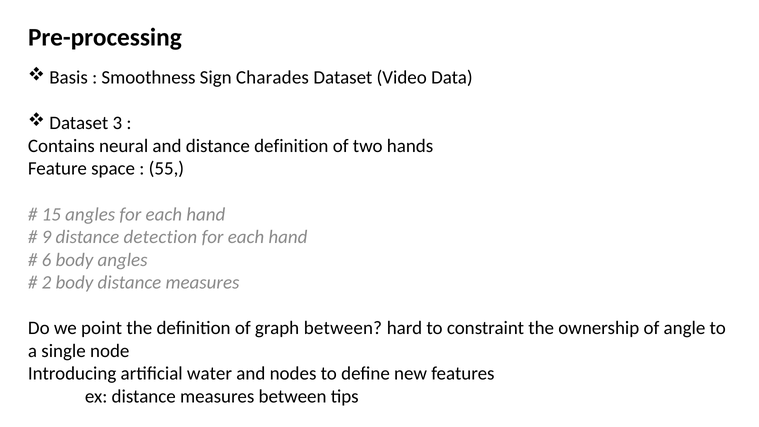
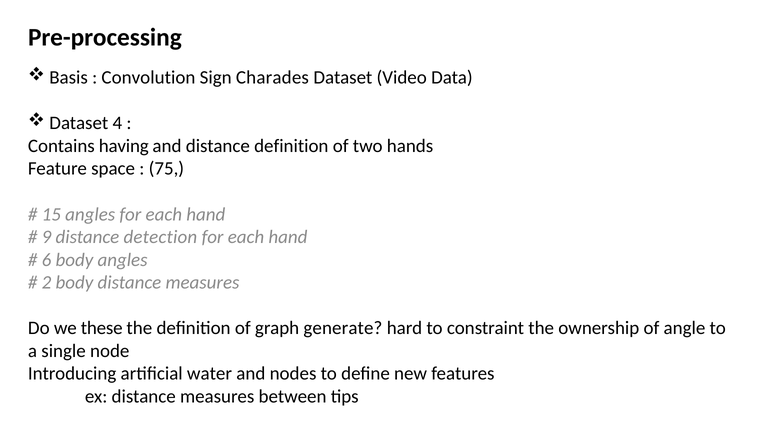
Smoothness: Smoothness -> Convolution (148, 78)
3: 3 -> 4 (117, 123)
neural: neural -> having (124, 146)
55: 55 -> 75 (166, 169)
point: point -> these (102, 328)
graph between: between -> generate (343, 328)
